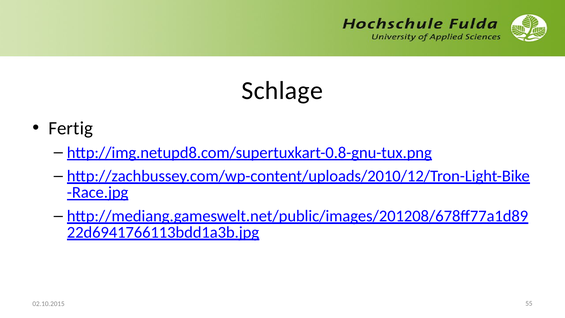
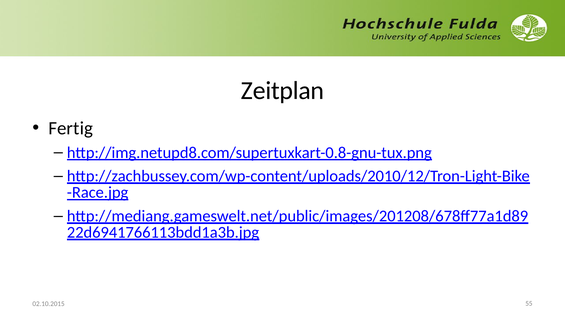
Schlage: Schlage -> Zeitplan (283, 90)
